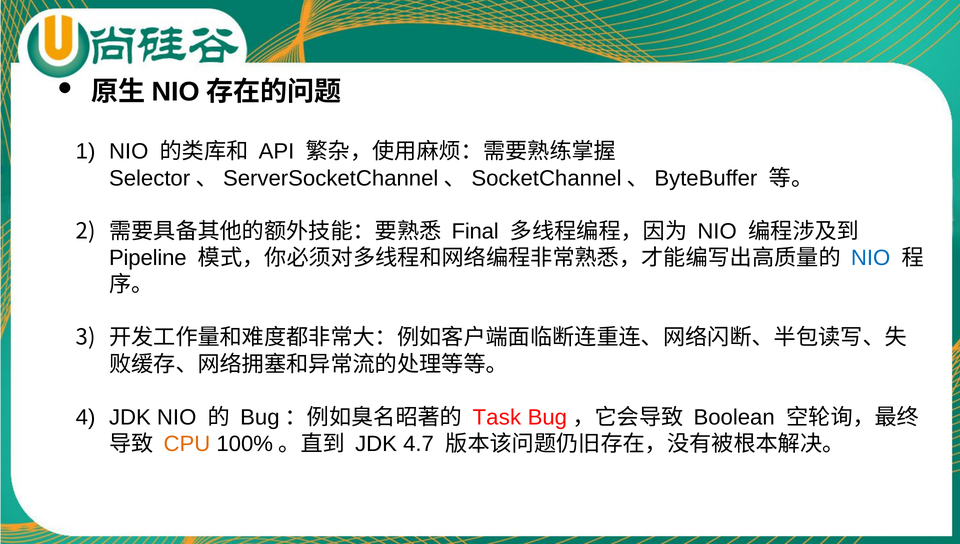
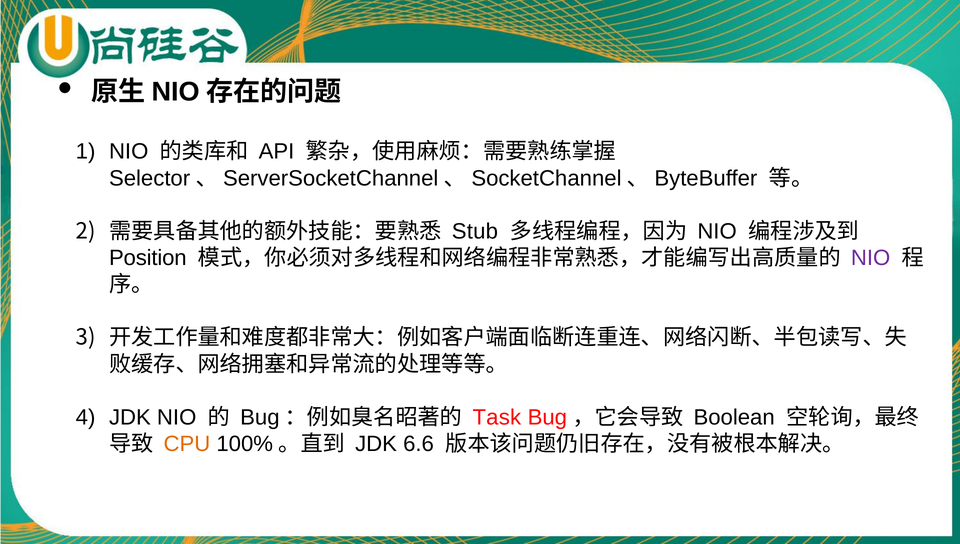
Final: Final -> Stub (475, 232)
Pipeline: Pipeline -> Position (148, 258)
NIO colour: blue -> purple (871, 258)
4.7: 4.7 -> 6.6 (419, 444)
